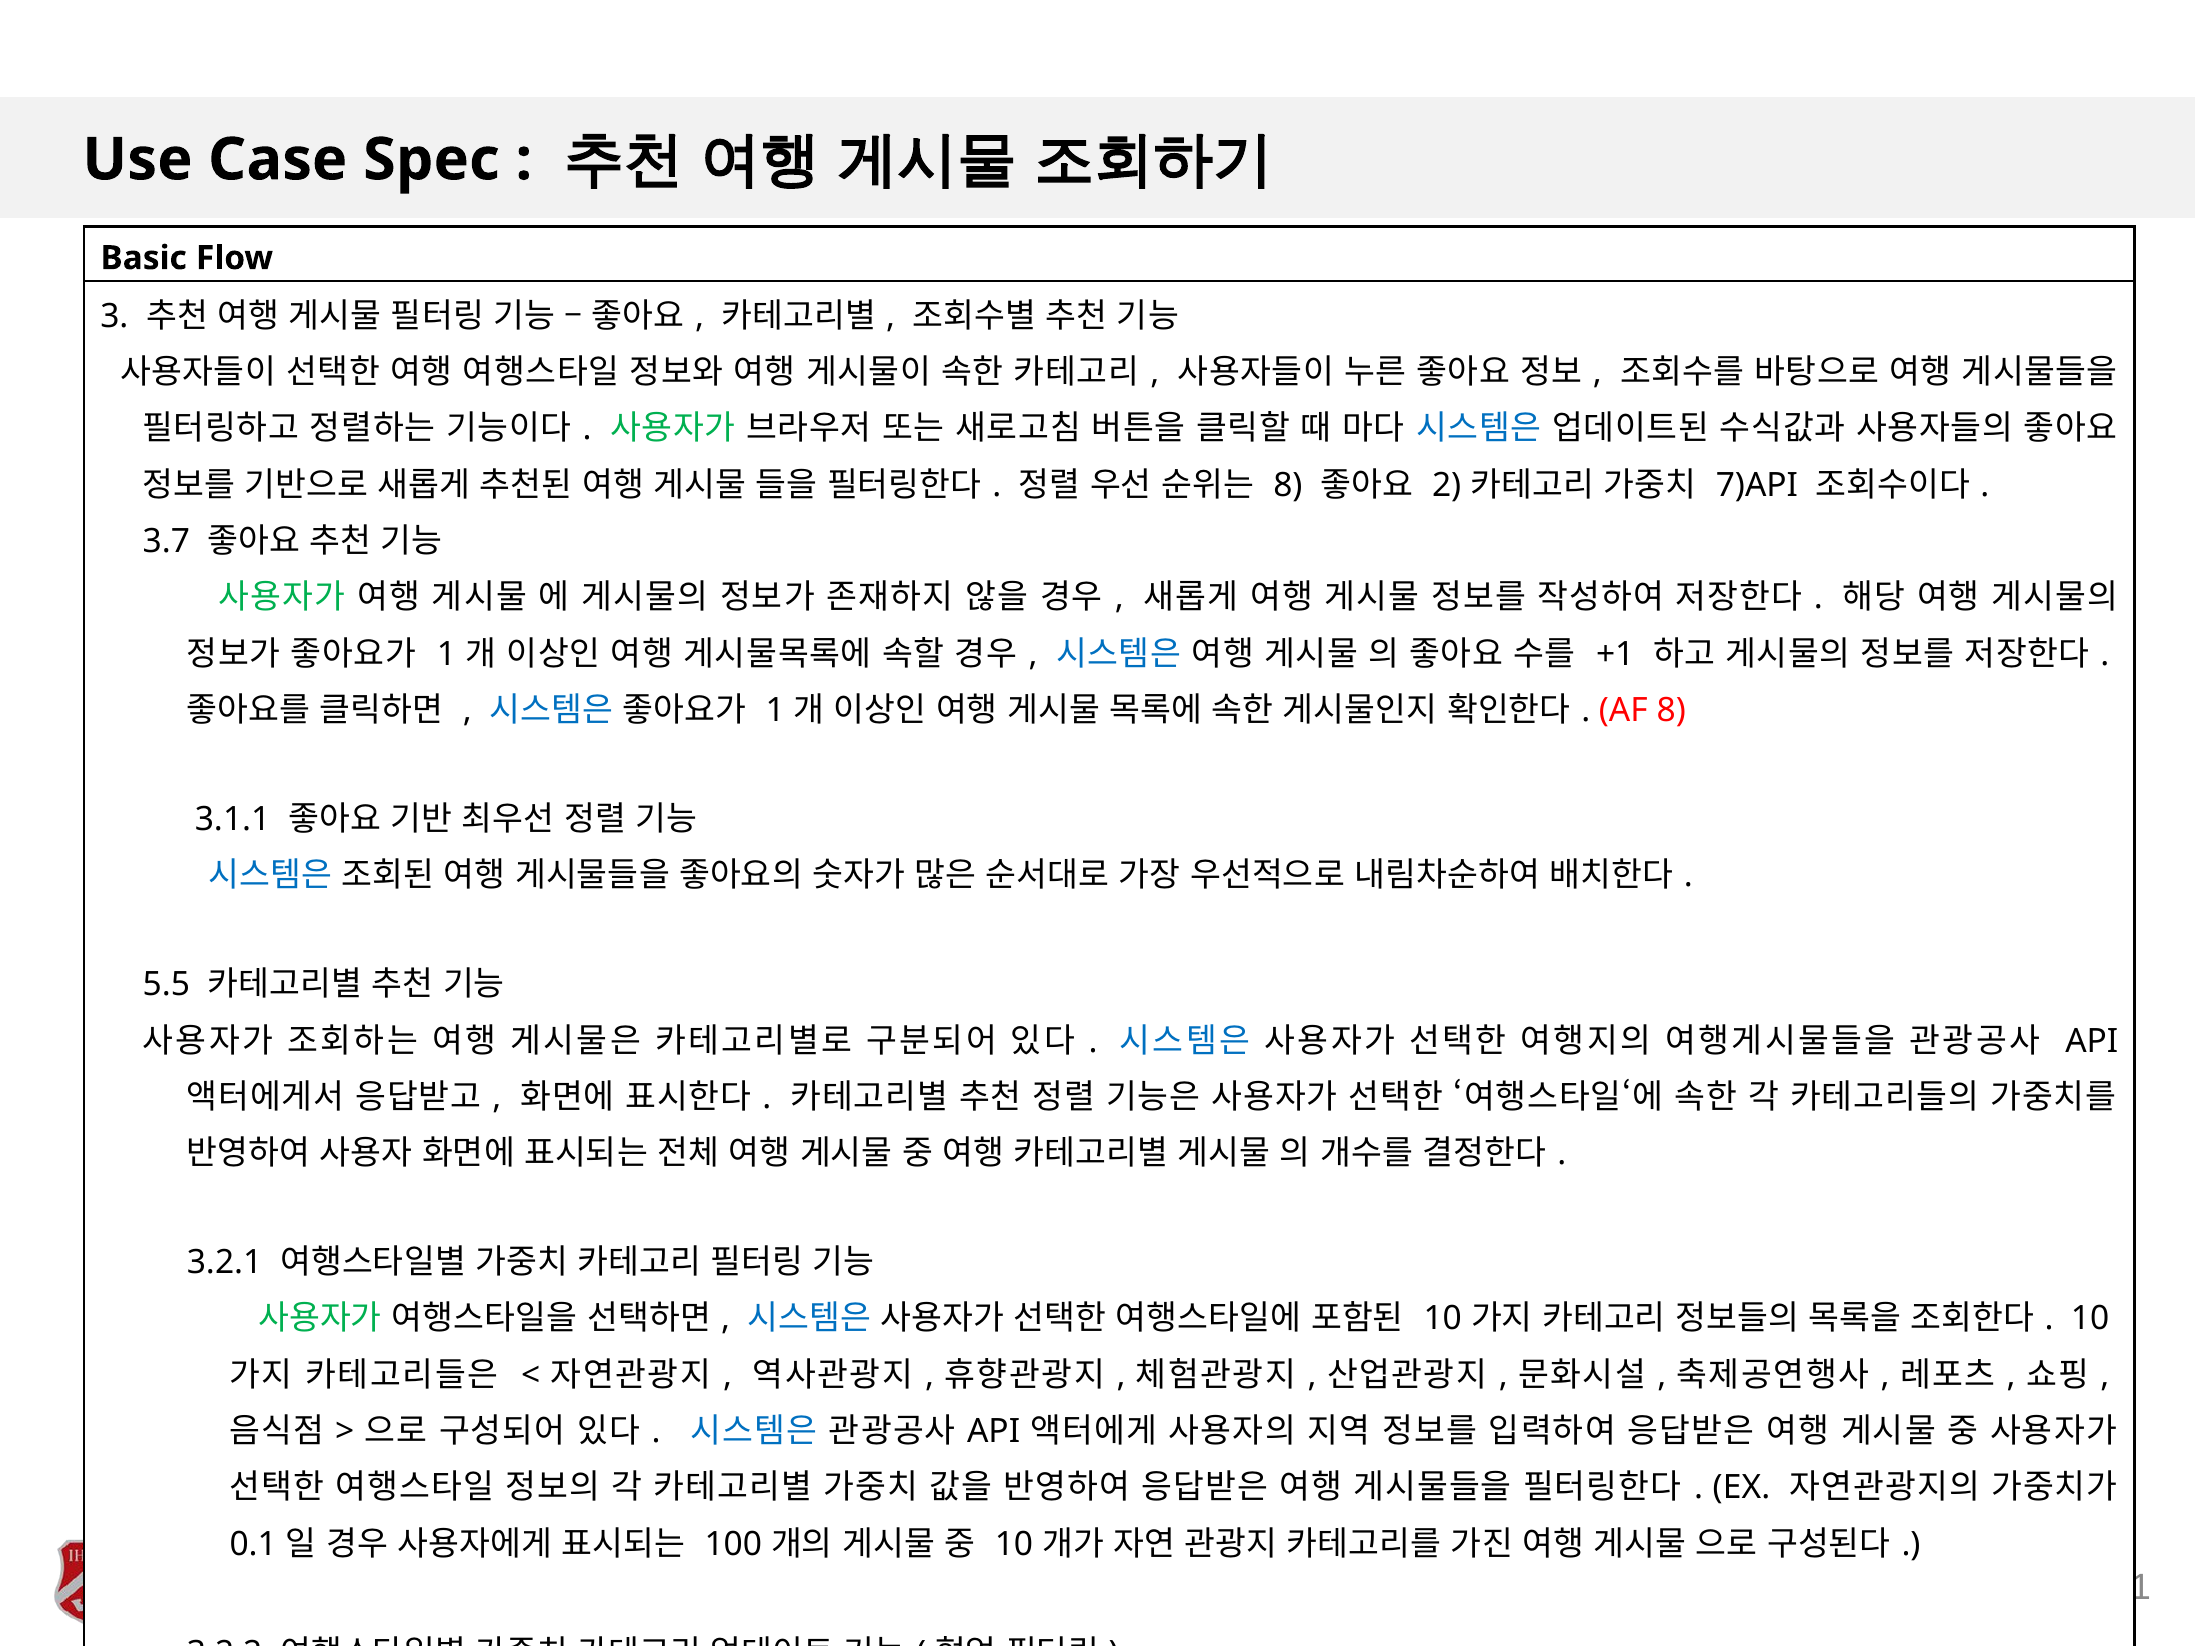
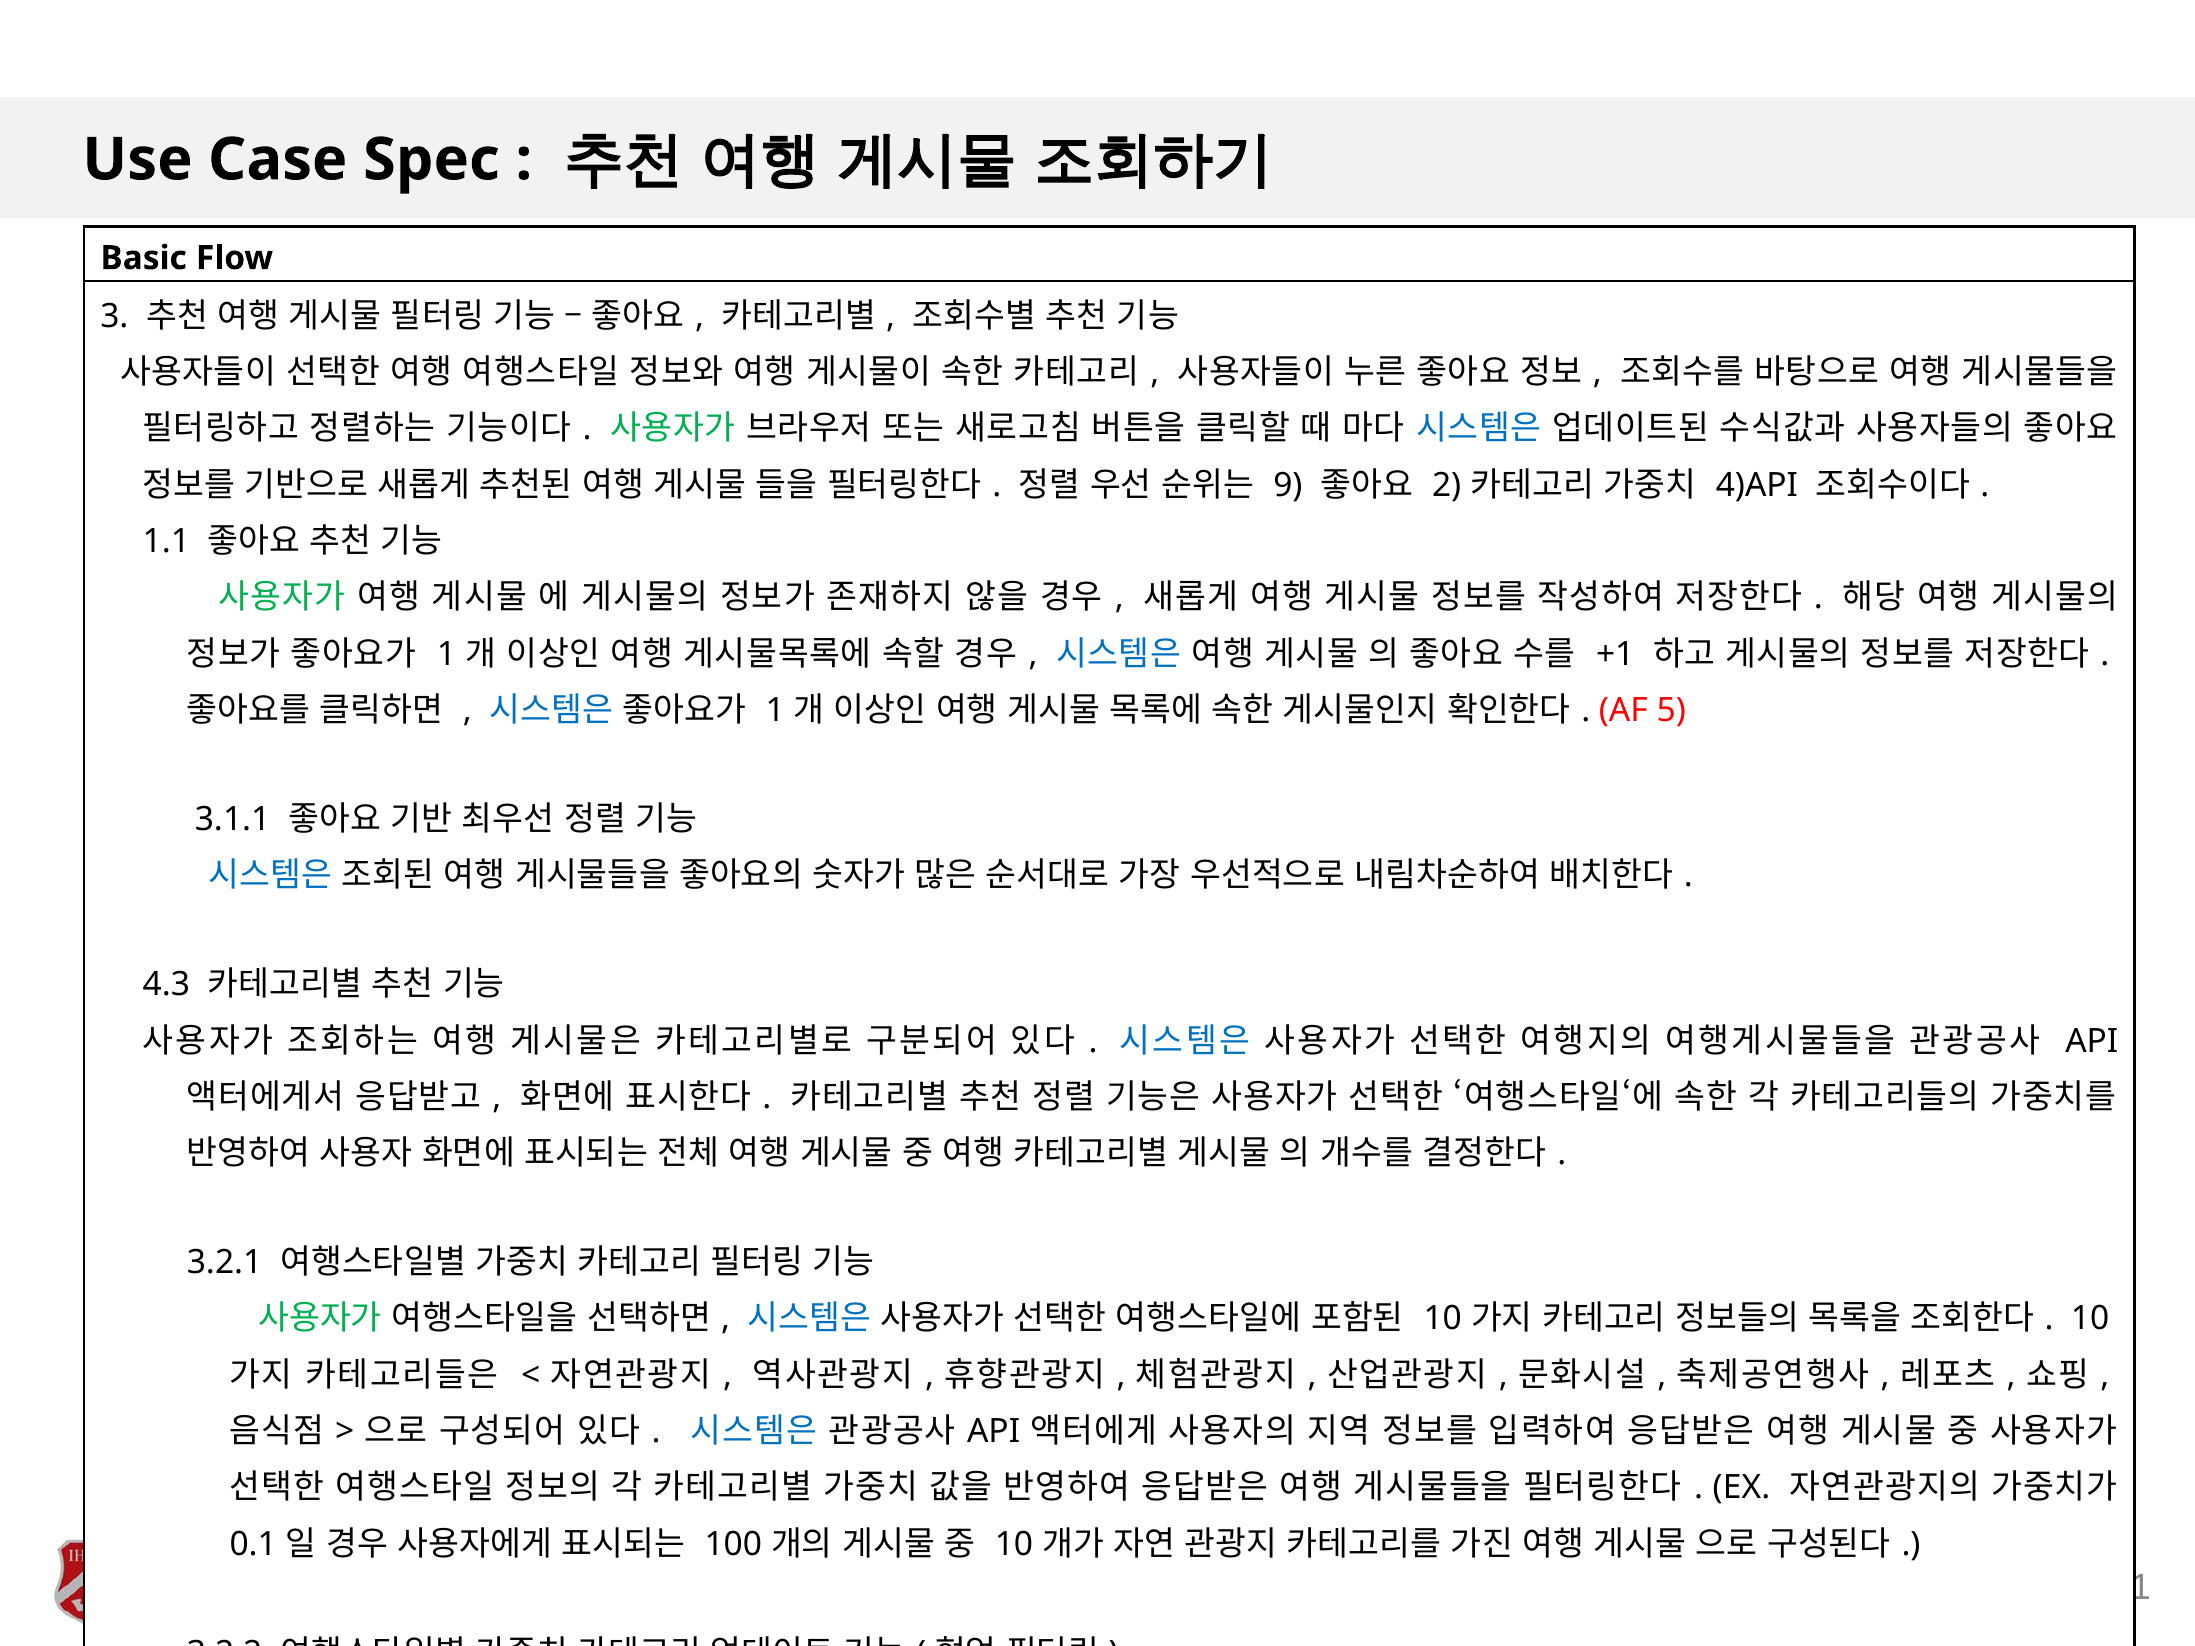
8: 8 -> 9 (1288, 485)
7)API: 7)API -> 4)API (1757, 485)
3.7: 3.7 -> 1.1 (166, 542)
AF 8: 8 -> 5 (1671, 711)
5.5: 5.5 -> 4.3 (166, 985)
